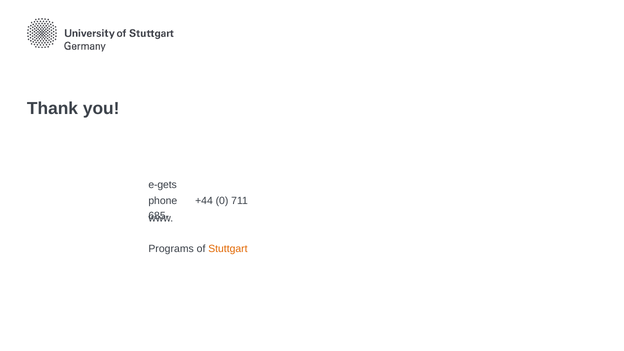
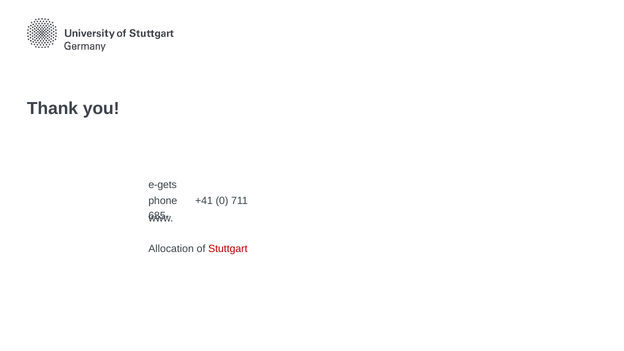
+44: +44 -> +41 (204, 201)
Programs: Programs -> Allocation (171, 249)
Stuttgart colour: orange -> red (228, 249)
